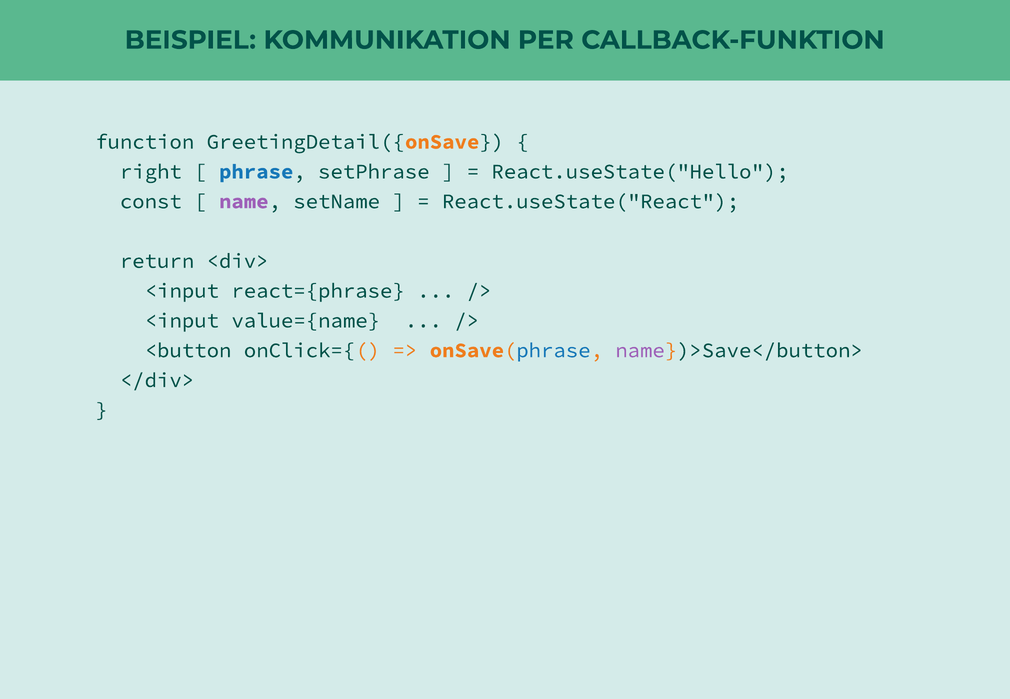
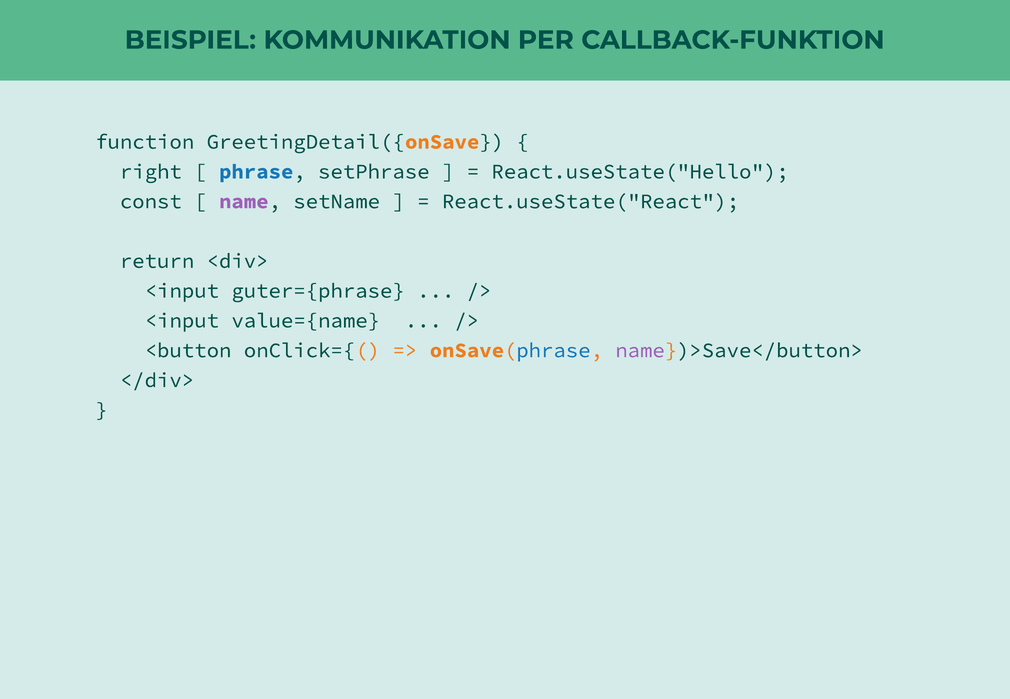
react={phrase: react={phrase -> guter={phrase (318, 291)
